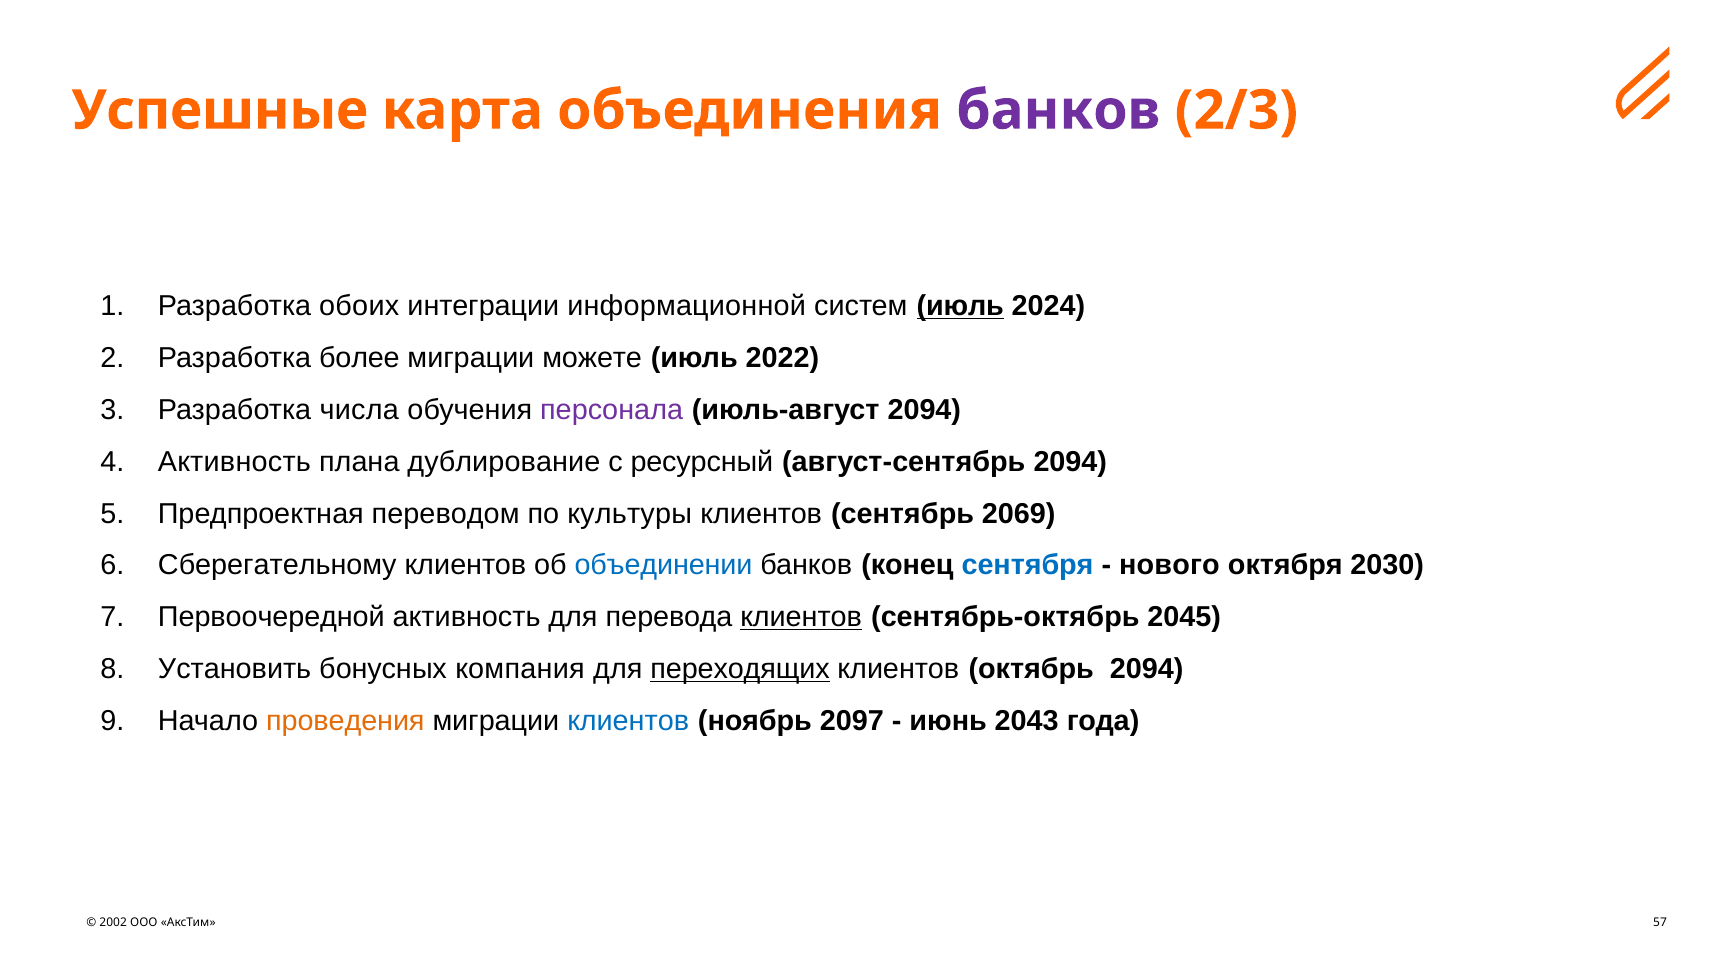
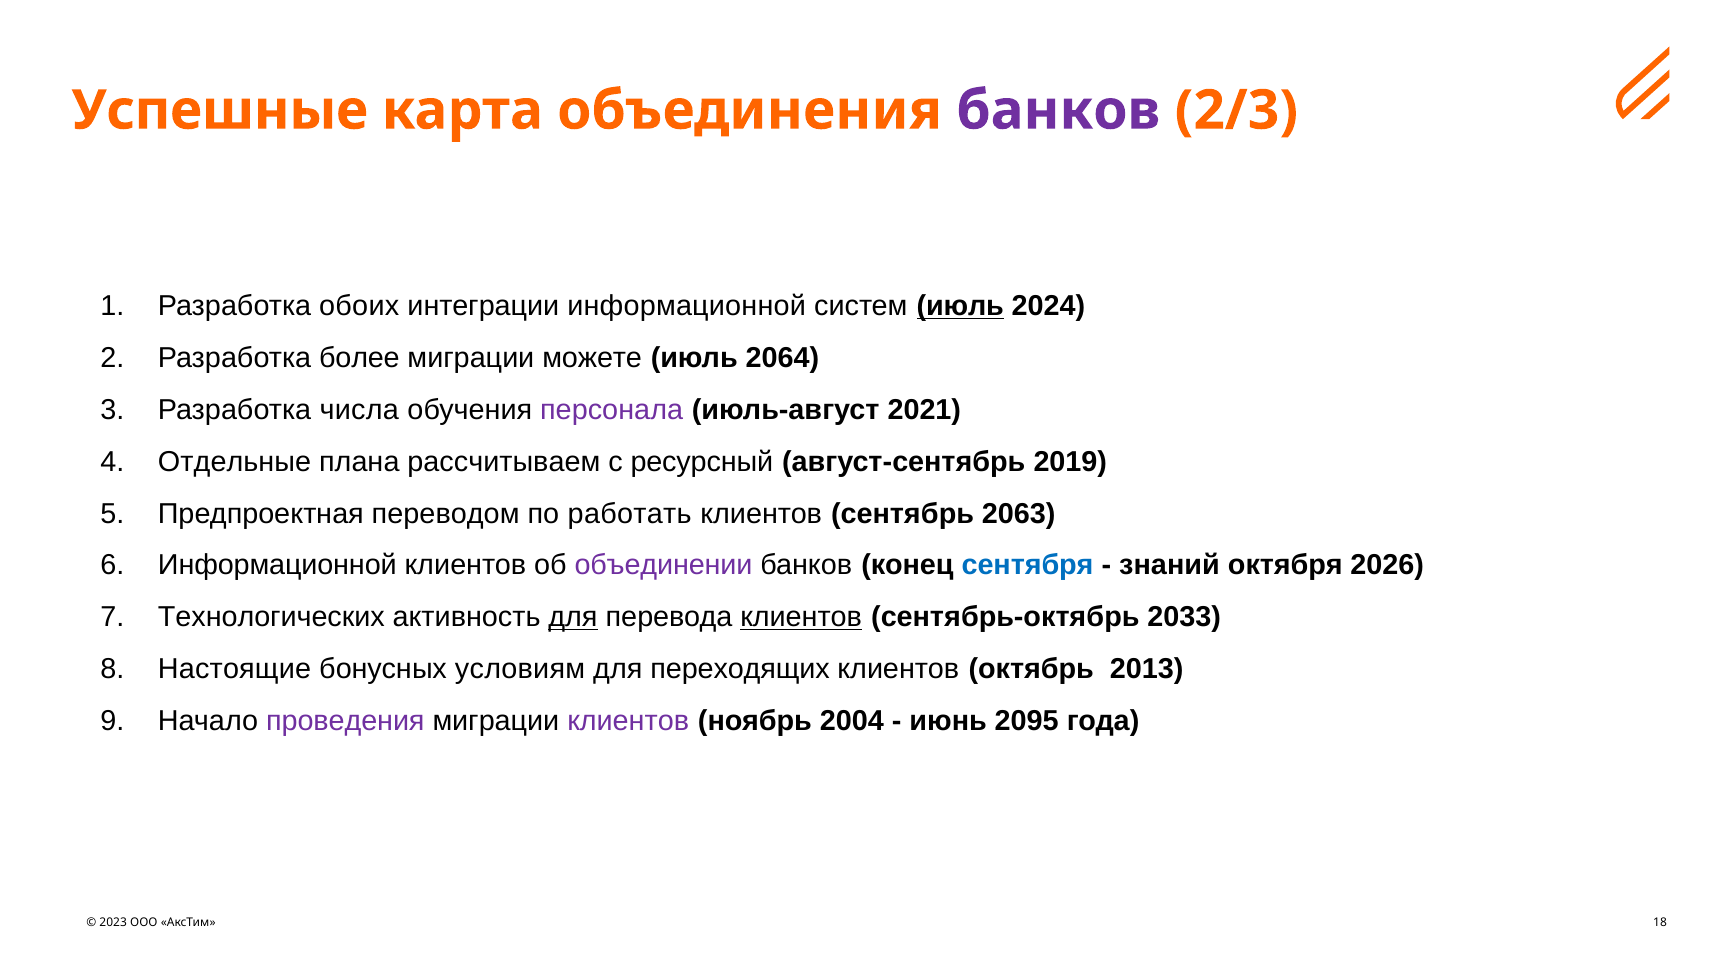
2022: 2022 -> 2064 (782, 358)
июль-август 2094: 2094 -> 2021 (924, 410)
Активность: Активность -> Отдельные (235, 462)
дублирование: дублирование -> рассчитываем (504, 462)
август-сентябрь 2094: 2094 -> 2019 (1070, 462)
культуры: культуры -> работать (630, 514)
2069: 2069 -> 2063 (1019, 514)
Сберегательному: Сберегательному -> Информационной (277, 566)
объединении colour: blue -> purple (663, 566)
нового: нового -> знаний (1170, 566)
2030: 2030 -> 2026 (1387, 566)
Первоочередной: Первоочередной -> Технологических (271, 618)
для underline: none -> present (573, 618)
2045: 2045 -> 2033 (1184, 618)
Установить: Установить -> Настоящие (235, 670)
компания: компания -> условиям (520, 670)
переходящих underline: present -> none (740, 670)
октябрь 2094: 2094 -> 2013 (1147, 670)
проведения colour: orange -> purple (345, 721)
клиентов colour: blue -> purple (628, 721)
2097: 2097 -> 2004 (852, 721)
2043: 2043 -> 2095 (1027, 721)
2002: 2002 -> 2023 (113, 923)
57: 57 -> 18 (1660, 923)
